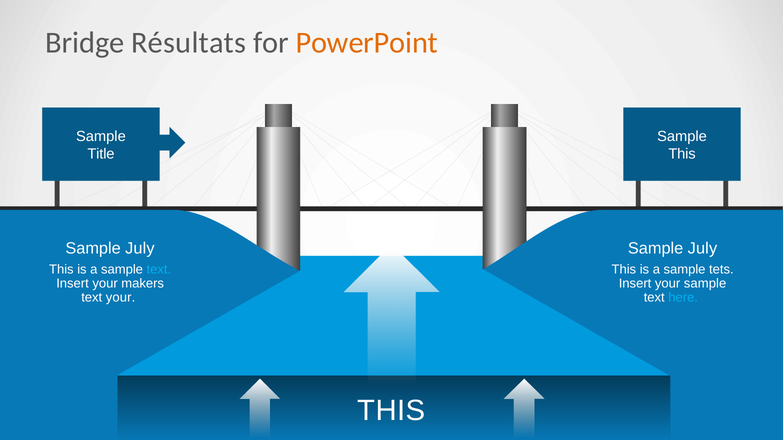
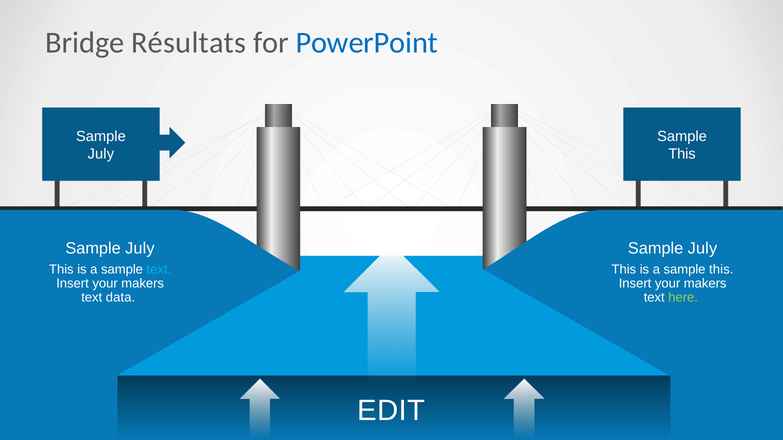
PowerPoint colour: orange -> blue (367, 43)
Title: Title -> July (101, 154)
a sample tets: tets -> this (721, 270)
sample: sample -> makers (705, 284)
text your: your -> data (121, 298)
here colour: light blue -> light green (683, 298)
THIS: THIS -> EDIT (391, 411)
